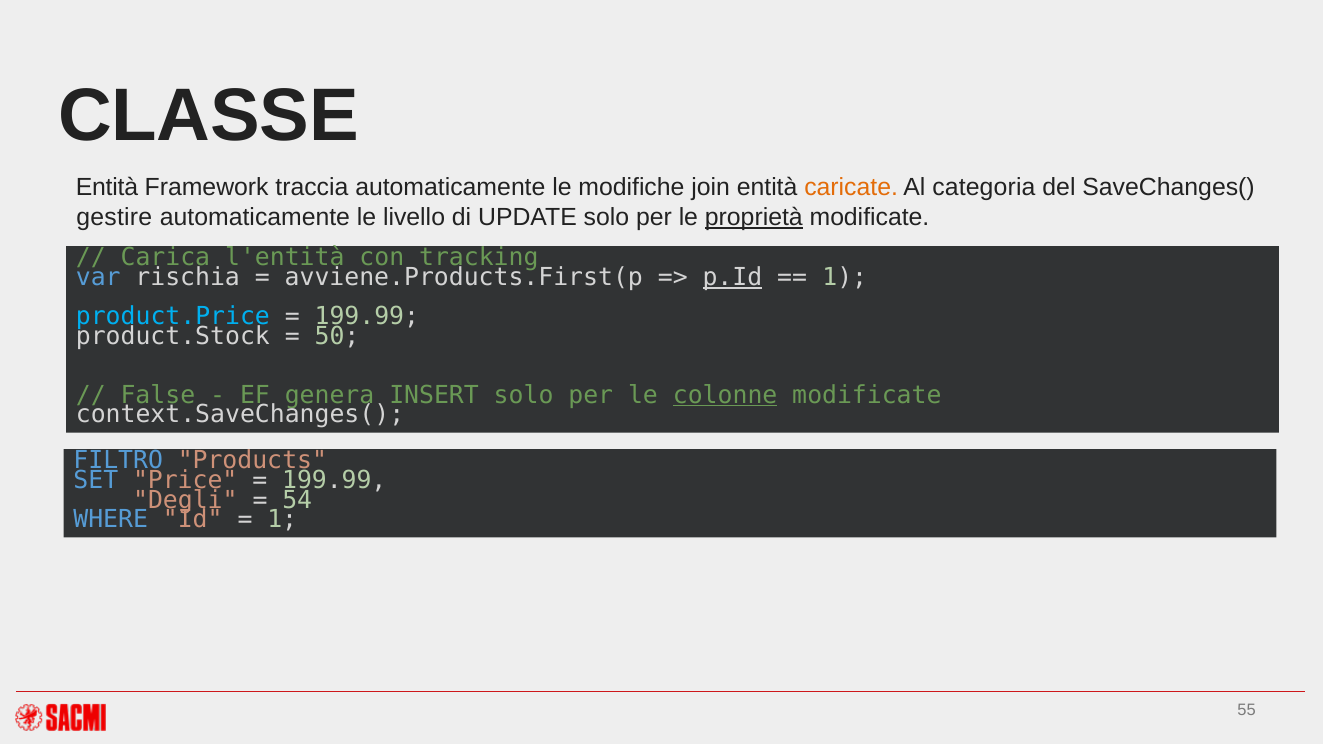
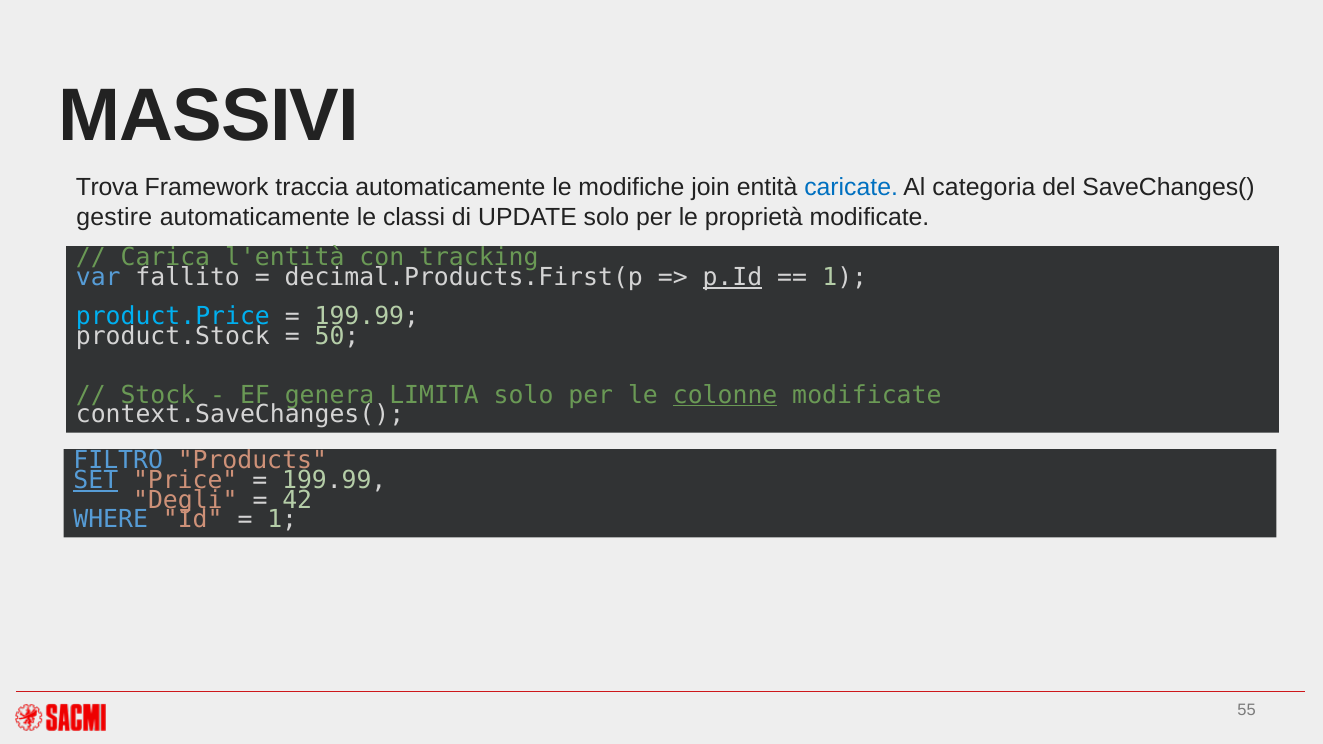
CLASSE: CLASSE -> MASSIVI (209, 116)
Entità: Entità -> Trova (107, 187)
caricate colour: orange -> blue (851, 187)
livello: livello -> classi (414, 217)
proprietà underline: present -> none (754, 217)
rischia: rischia -> fallito (188, 277)
avviene.Products.First(p: avviene.Products.First(p -> decimal.Products.First(p (464, 277)
False: False -> Stock (158, 395)
INSERT: INSERT -> LIMITA (434, 395)
SET underline: none -> present (96, 480)
54: 54 -> 42 (297, 500)
